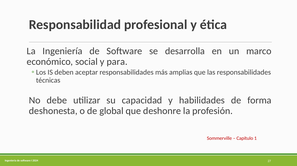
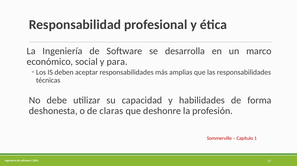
global: global -> claras (111, 111)
